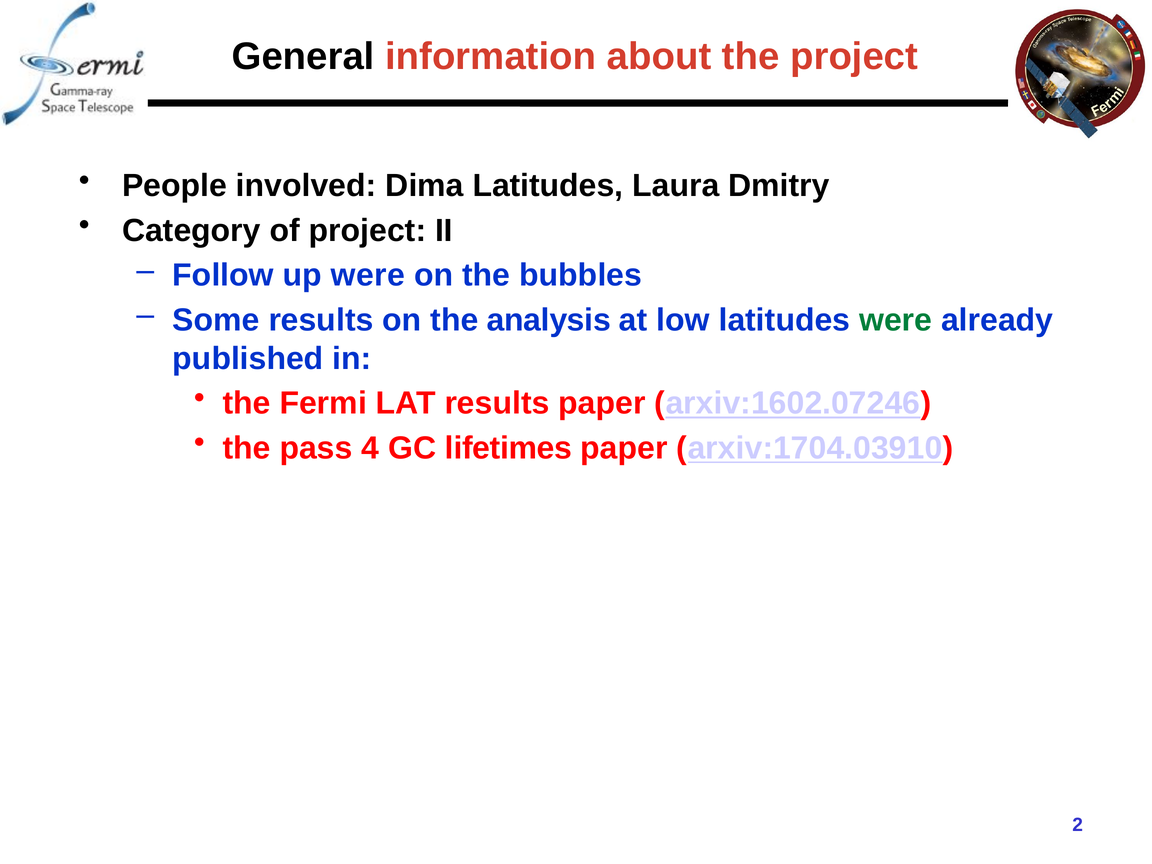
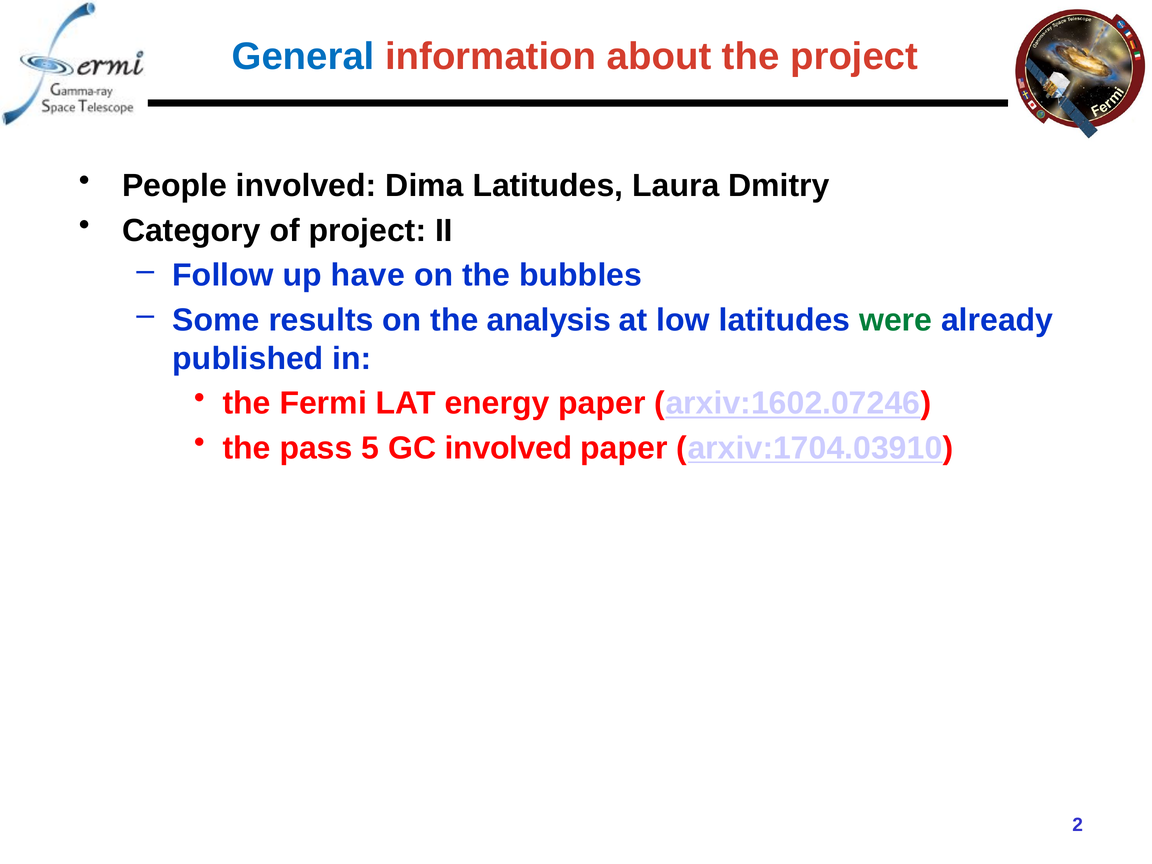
General colour: black -> blue (303, 57)
up were: were -> have (368, 275)
LAT results: results -> energy (497, 403)
4: 4 -> 5 (370, 448)
GC lifetimes: lifetimes -> involved (509, 448)
